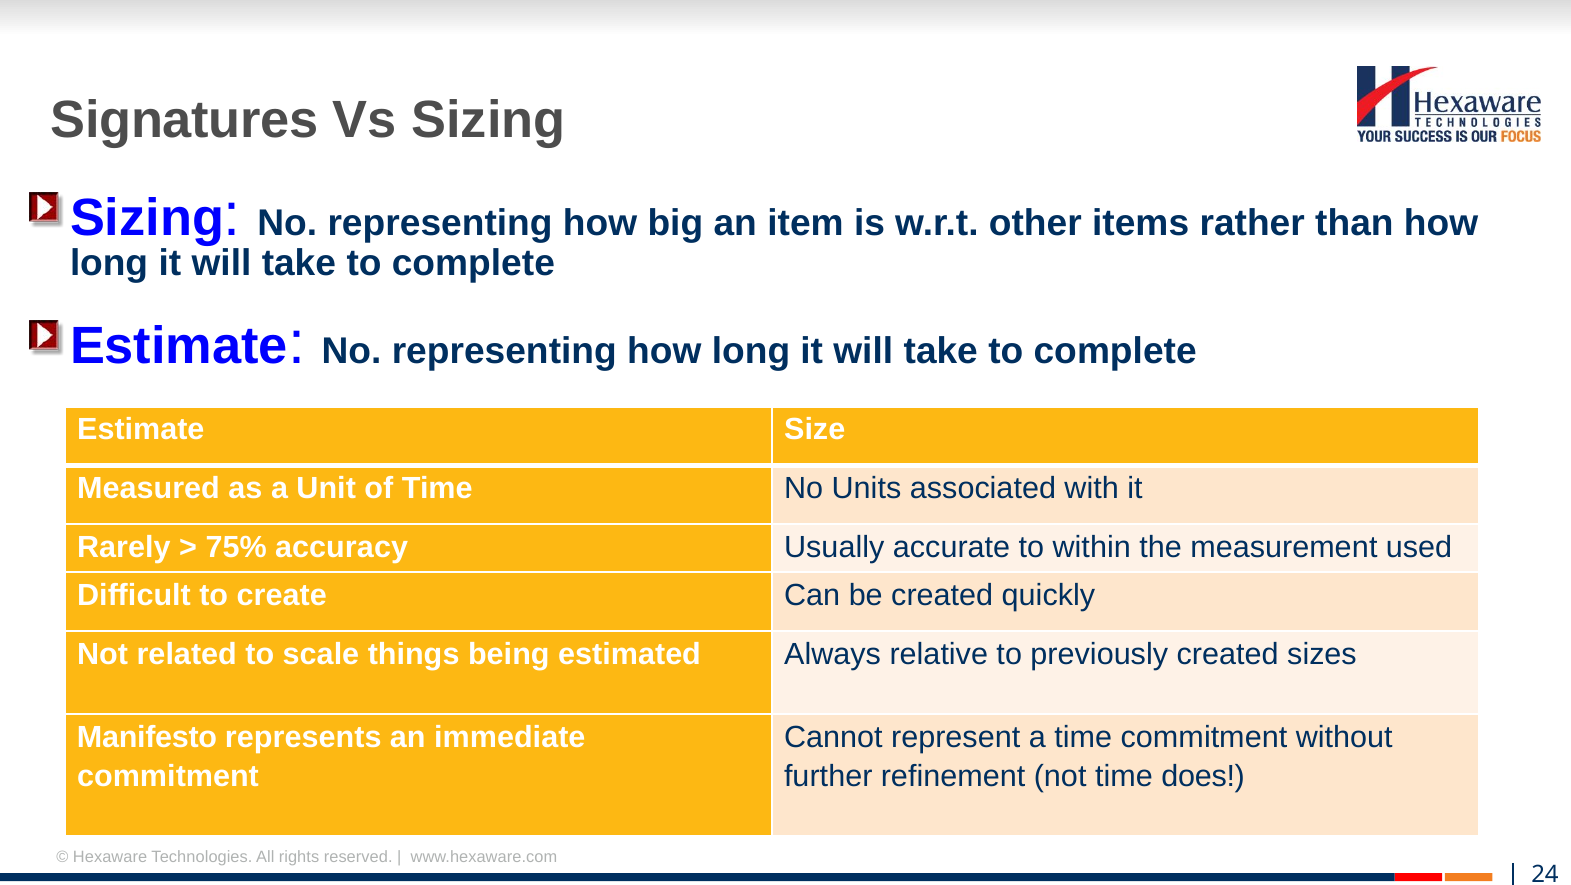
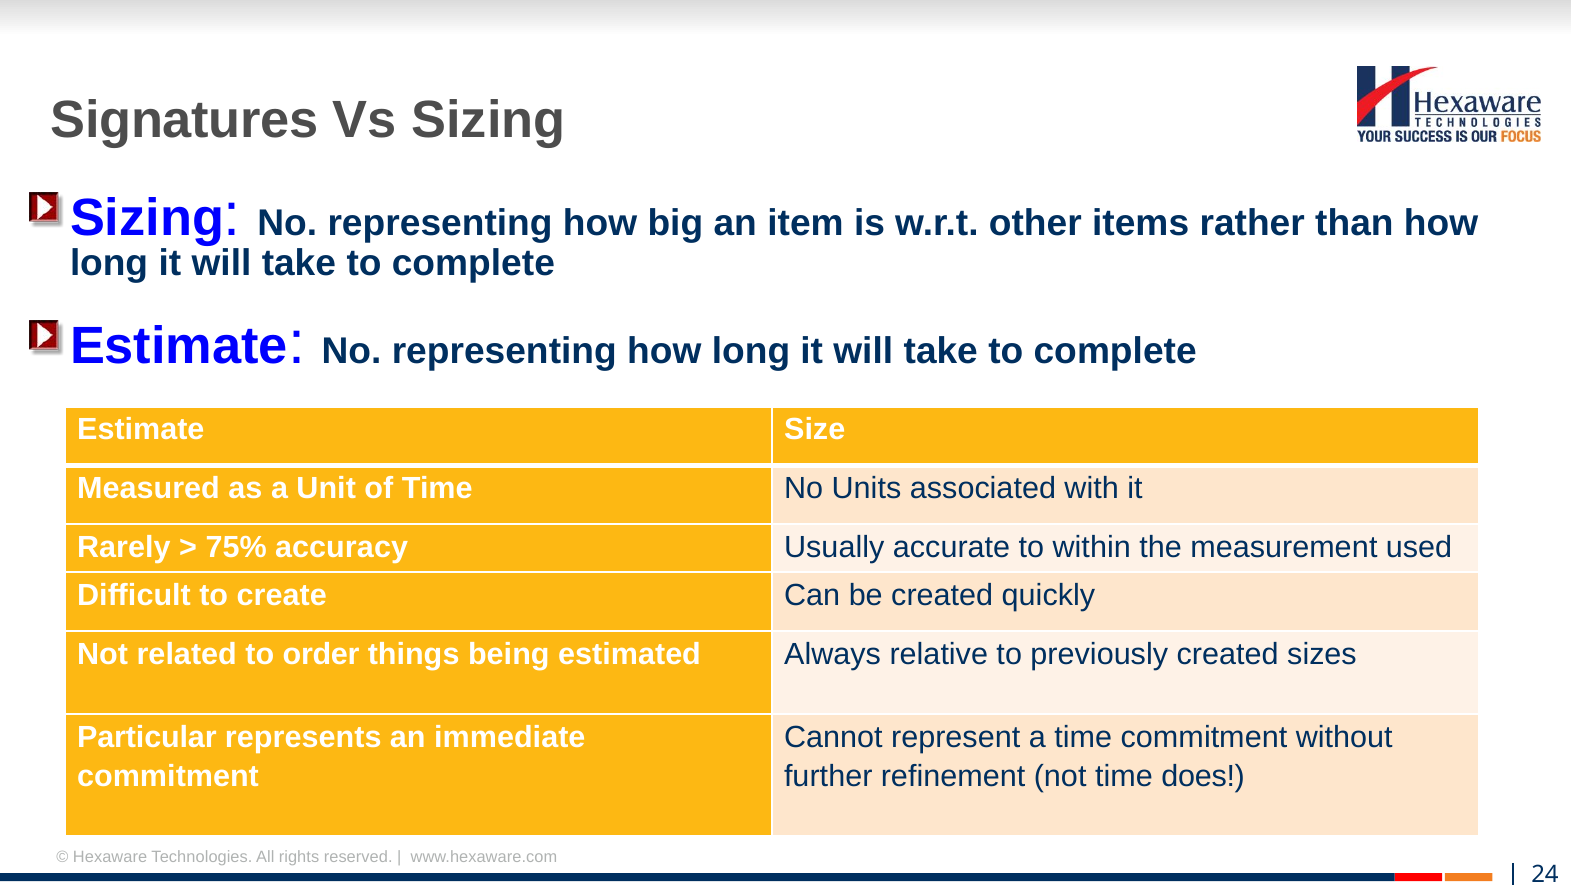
scale: scale -> order (321, 654)
Manifesto: Manifesto -> Particular (147, 737)
